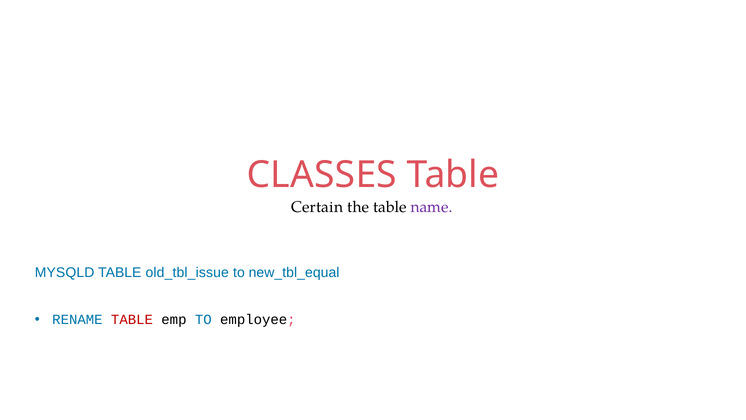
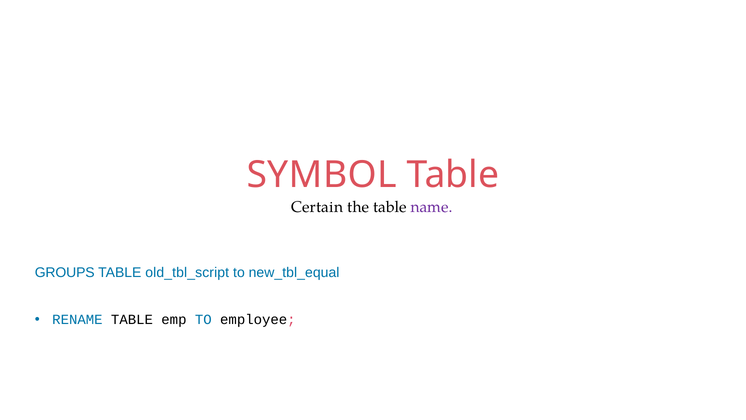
CLASSES: CLASSES -> SYMBOL (322, 175)
MYSQLD: MYSQLD -> GROUPS (65, 272)
old_tbl_issue: old_tbl_issue -> old_tbl_script (187, 272)
TABLE colour: red -> black (132, 319)
